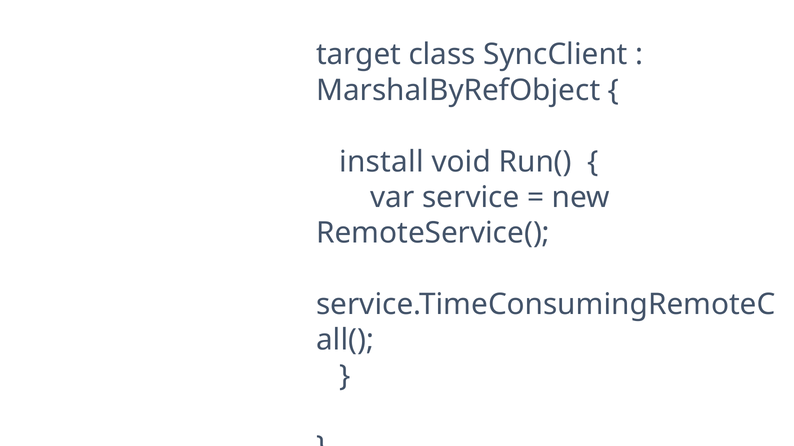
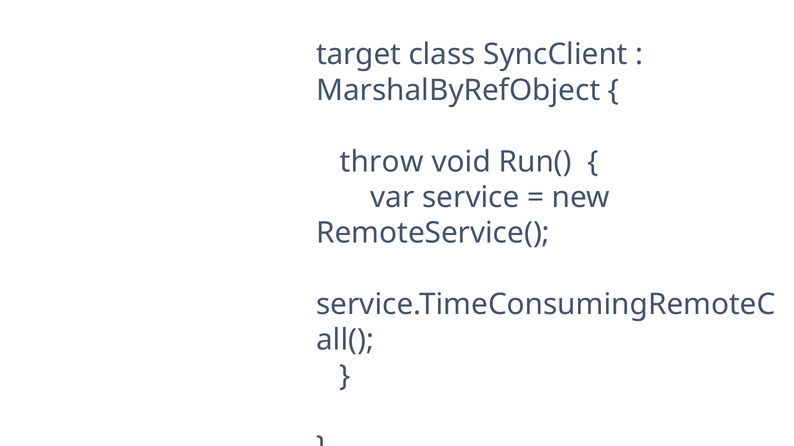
install: install -> throw (382, 162)
